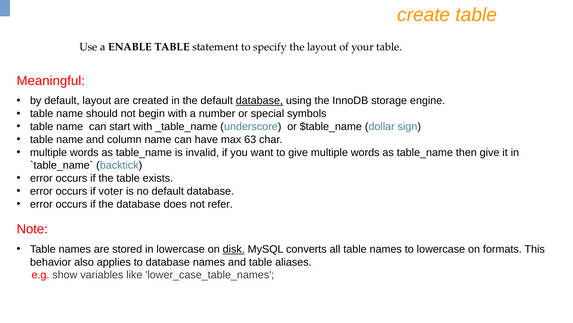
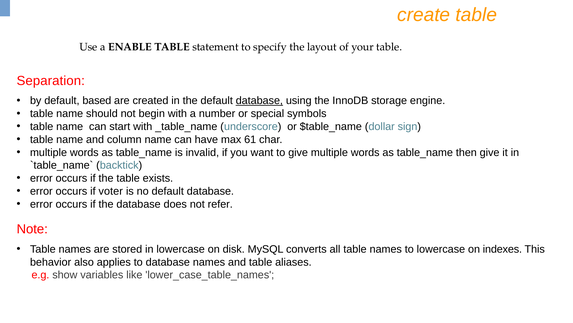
Meaningful: Meaningful -> Separation (51, 81)
default layout: layout -> based (97, 101)
63: 63 -> 61 (250, 139)
disk underline: present -> none (234, 249)
formats: formats -> indexes (502, 249)
